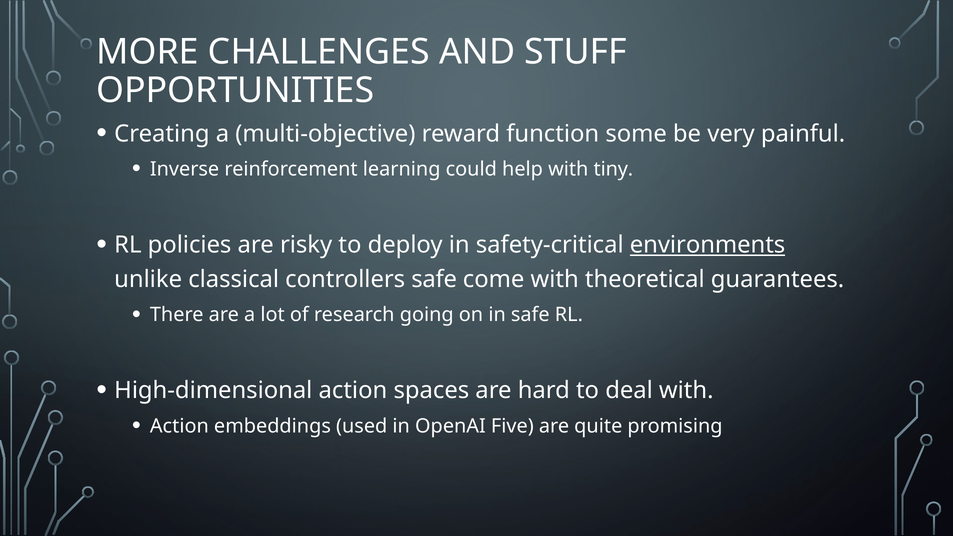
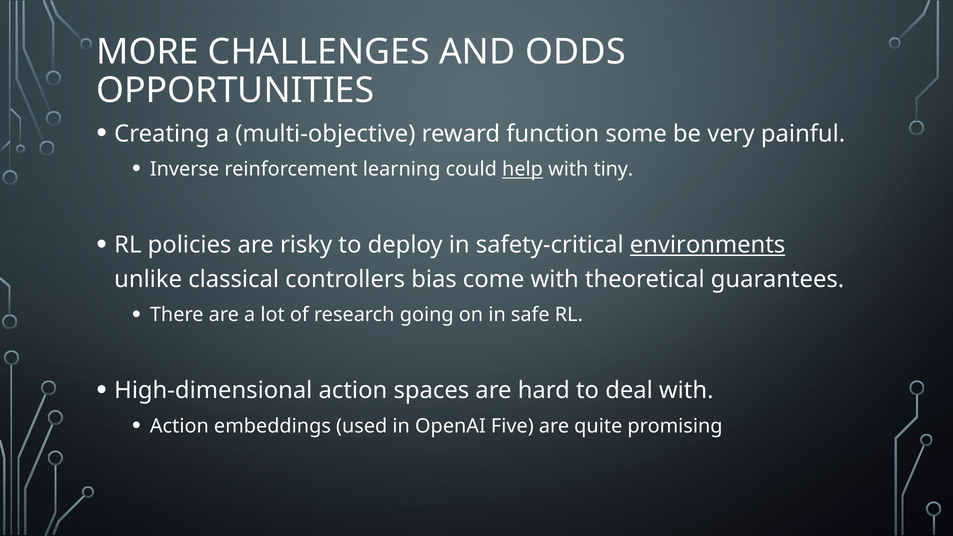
STUFF: STUFF -> ODDS (575, 52)
help underline: none -> present (523, 169)
controllers safe: safe -> bias (434, 279)
